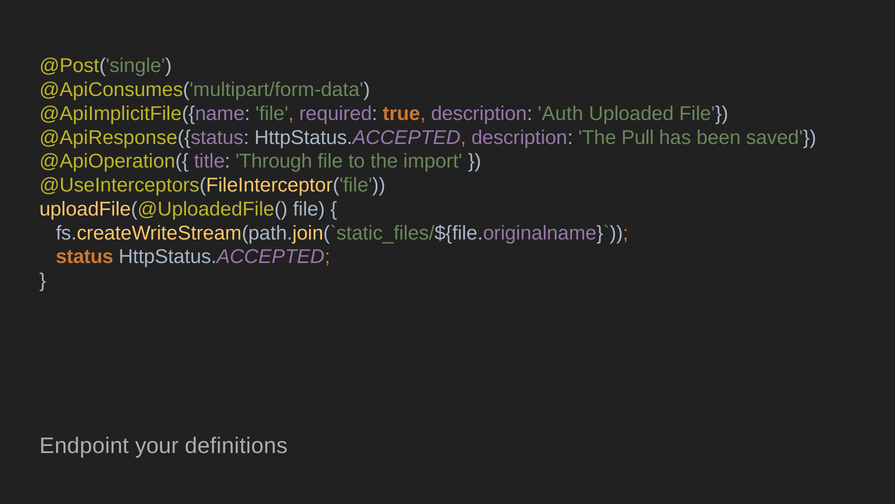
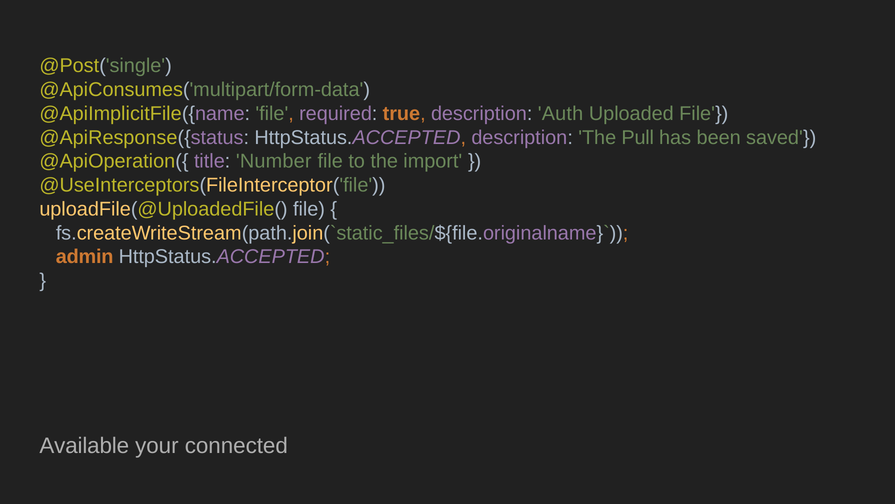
Through: Through -> Number (274, 161)
status: status -> admin (85, 257)
Endpoint: Endpoint -> Available (84, 445)
definitions: definitions -> connected (236, 445)
